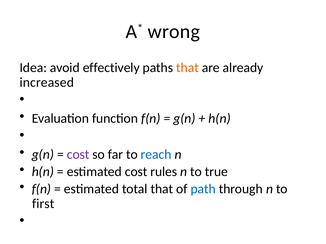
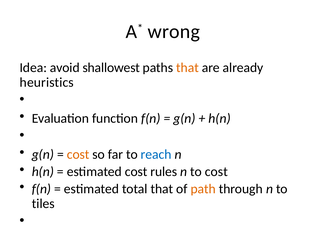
effectively: effectively -> shallowest (111, 68)
increased: increased -> heuristics (47, 82)
cost colour: purple -> orange (78, 155)
to true: true -> cost (216, 172)
path colour: blue -> orange (203, 189)
first: first -> tiles (43, 204)
